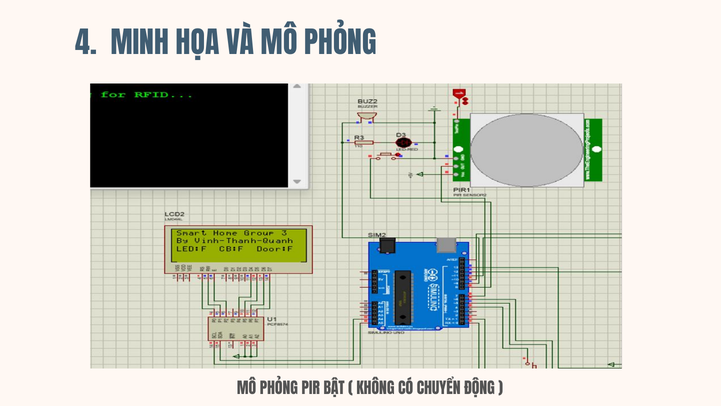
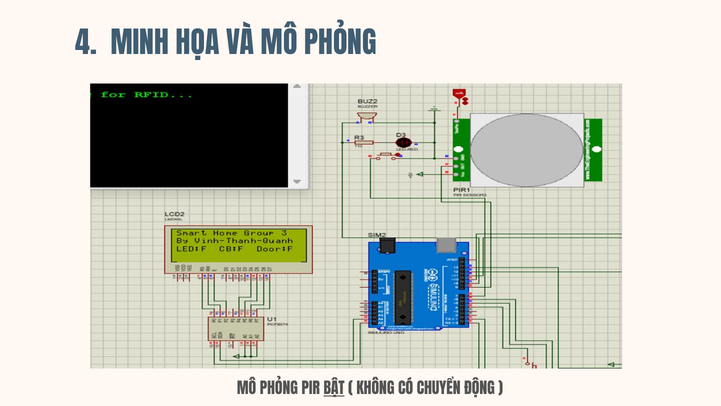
BẬT underline: none -> present (334, 389)
